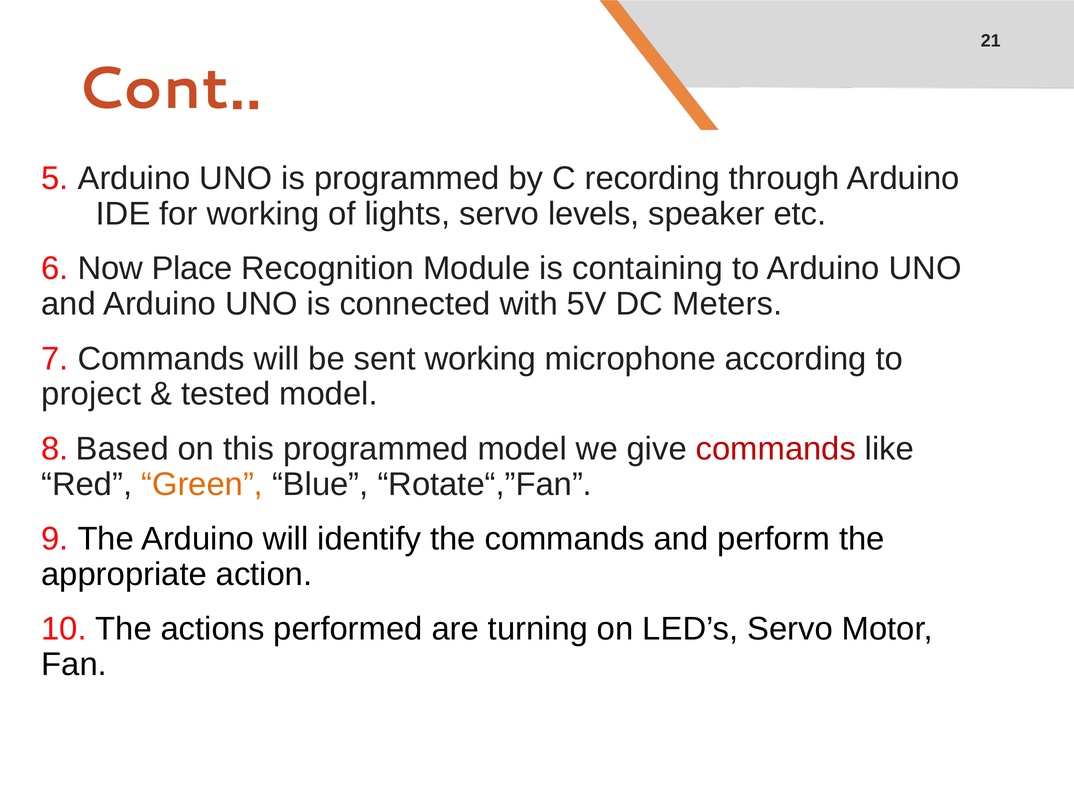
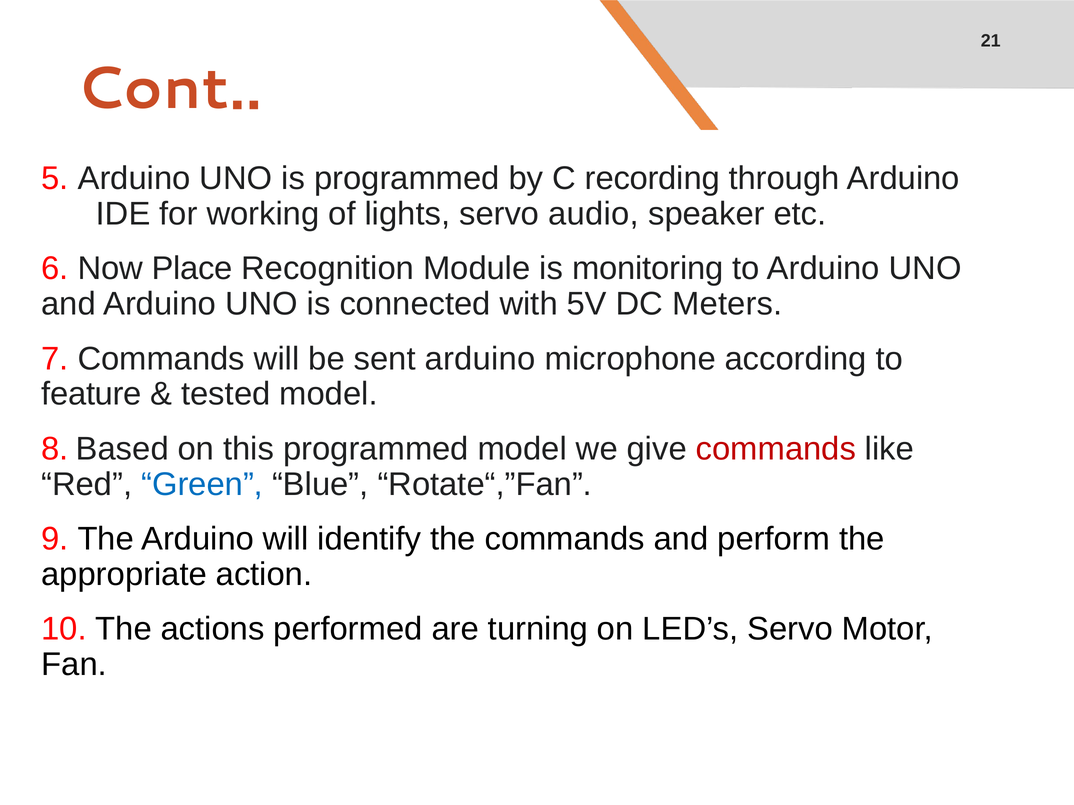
levels: levels -> audio (594, 214)
containing: containing -> monitoring (648, 269)
sent working: working -> arduino (480, 359)
project: project -> feature (92, 394)
Green colour: orange -> blue (202, 485)
